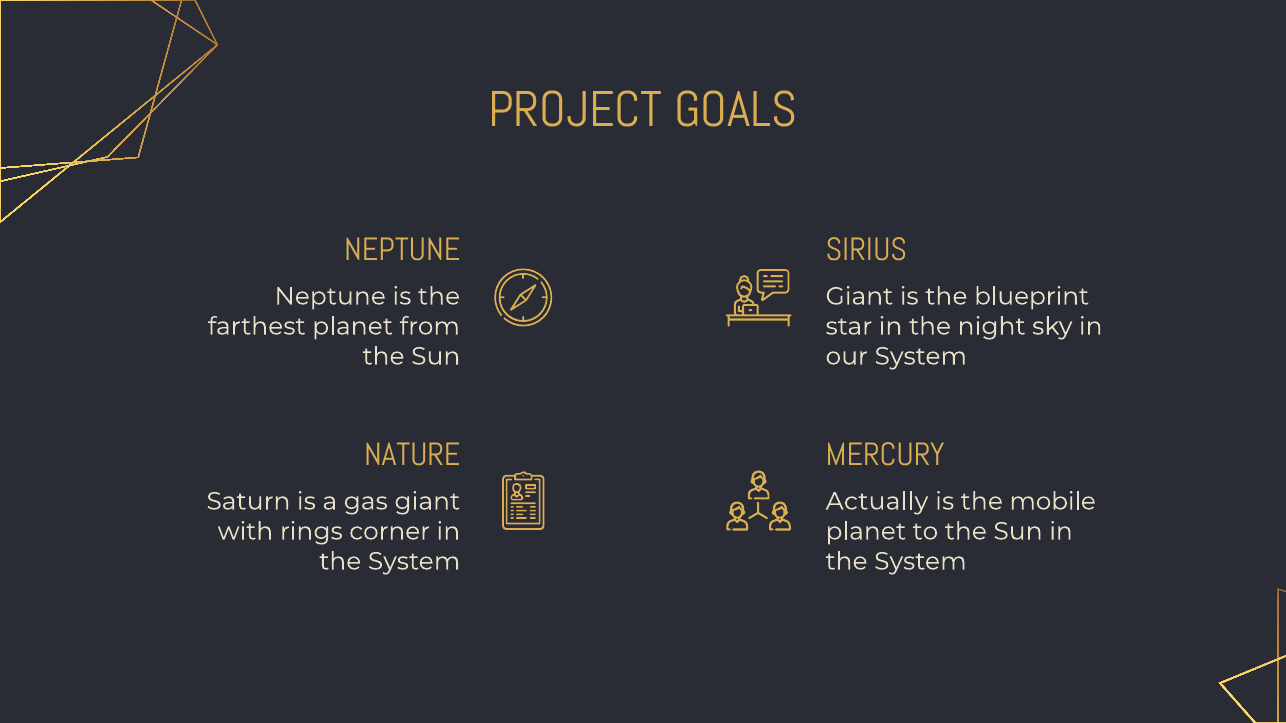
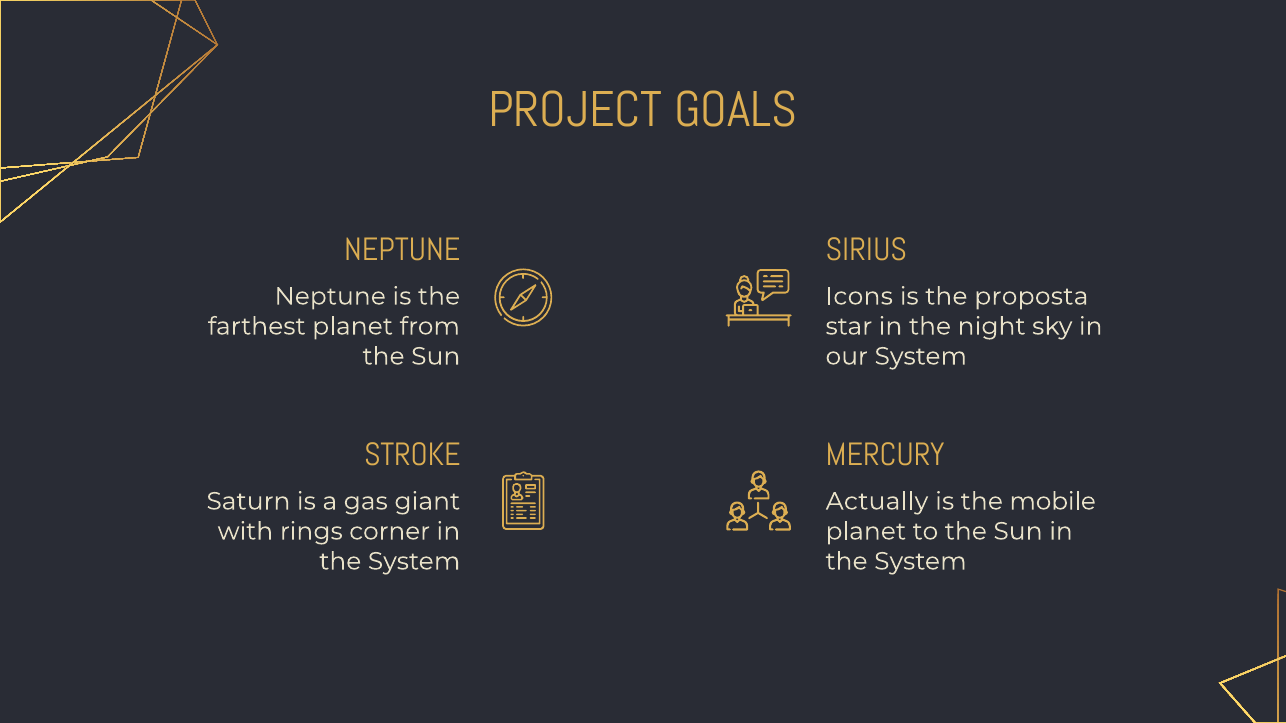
Giant: Giant -> Icons (859, 296)
blueprint: blueprint -> proposta (1031, 296)
NATURE: NATURE -> STROKE (412, 455)
